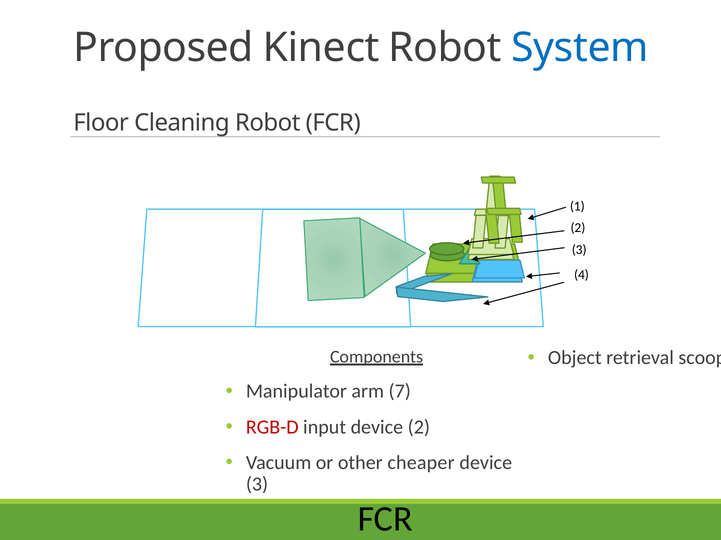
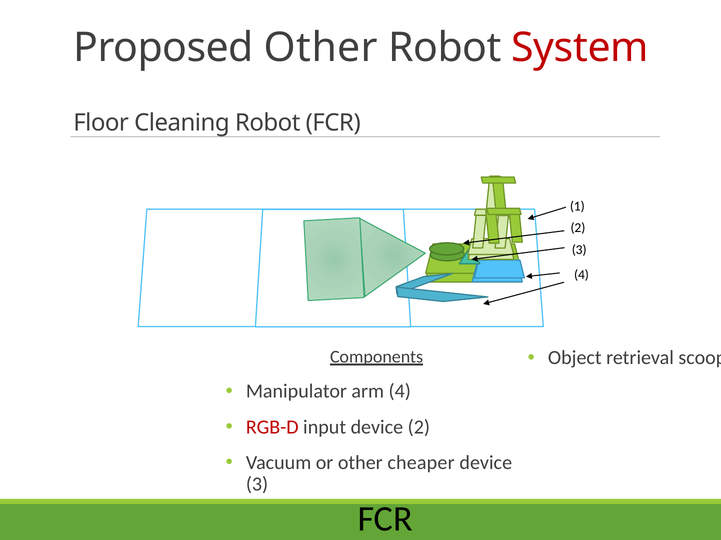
Proposed Kinect: Kinect -> Other (321, 48)
System colour: blue -> red (580, 48)
arm 7: 7 -> 4 (400, 392)
